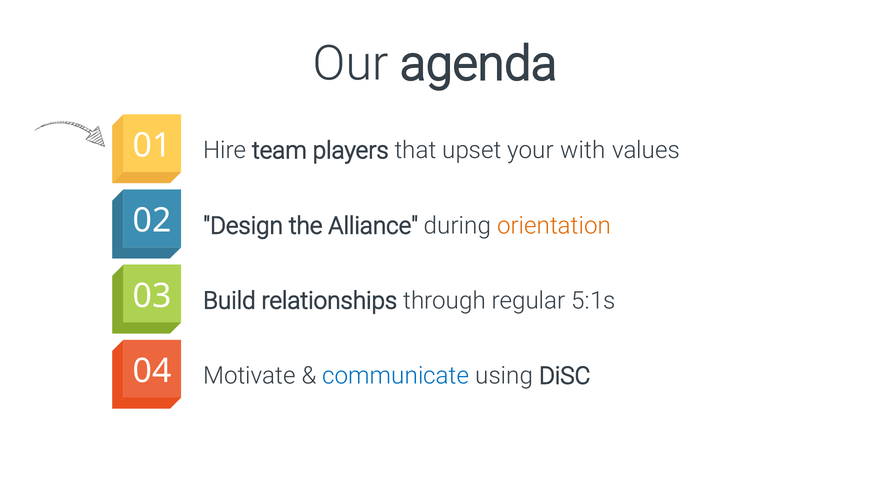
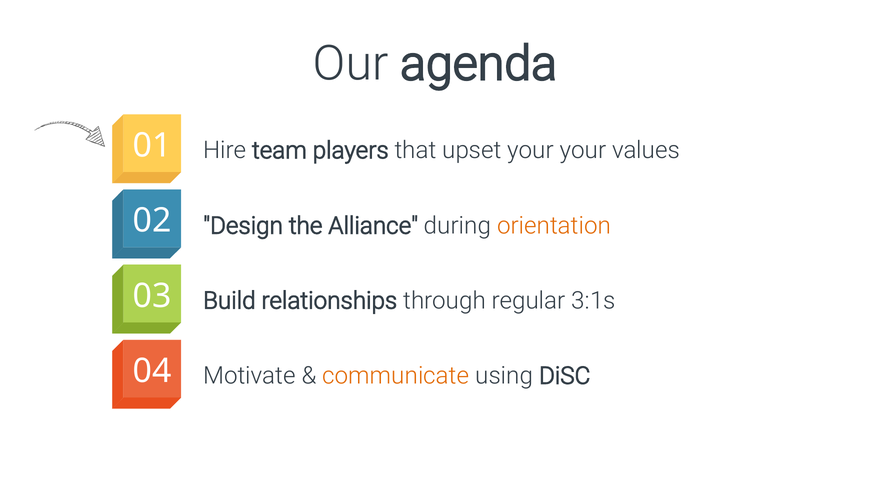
your with: with -> your (583, 150)
5:1s: 5:1s -> 3:1s (594, 301)
communicate colour: blue -> orange (396, 376)
